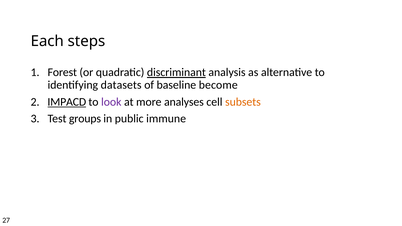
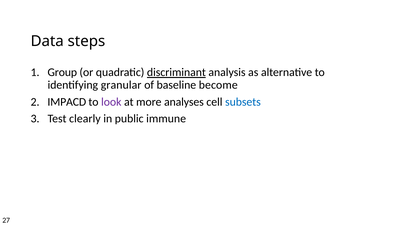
Each: Each -> Data (47, 41)
Forest: Forest -> Group (62, 72)
datasets: datasets -> granular (121, 85)
IMPACD underline: present -> none (67, 102)
subsets colour: orange -> blue (243, 102)
groups: groups -> clearly (85, 119)
